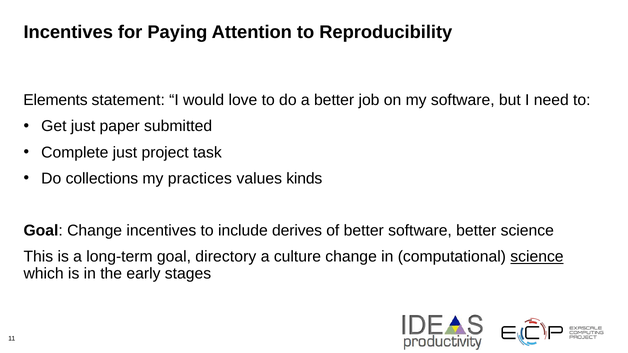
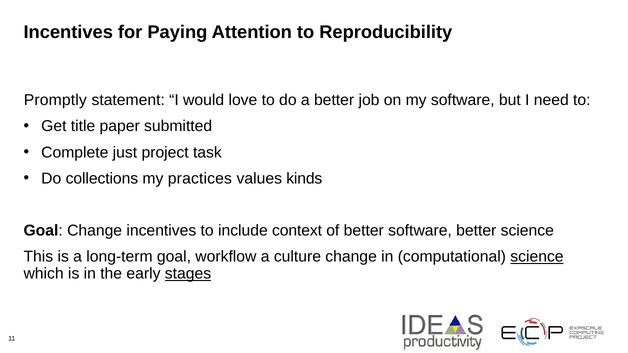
Elements: Elements -> Promptly (55, 100)
Get just: just -> title (83, 126)
derives: derives -> context (297, 231)
directory: directory -> workflow (226, 257)
stages underline: none -> present (188, 274)
